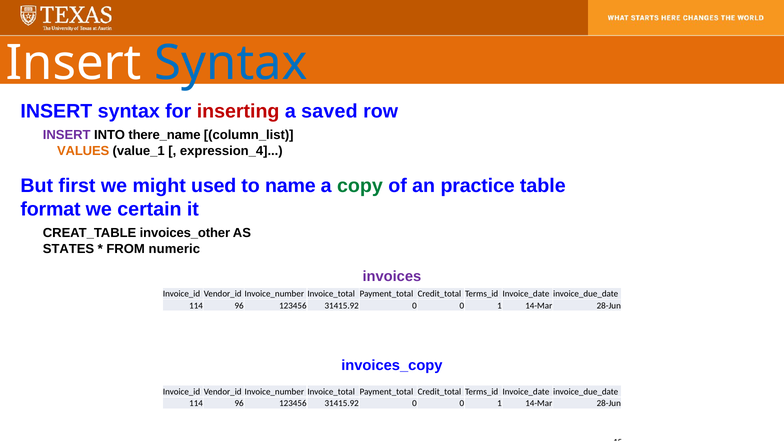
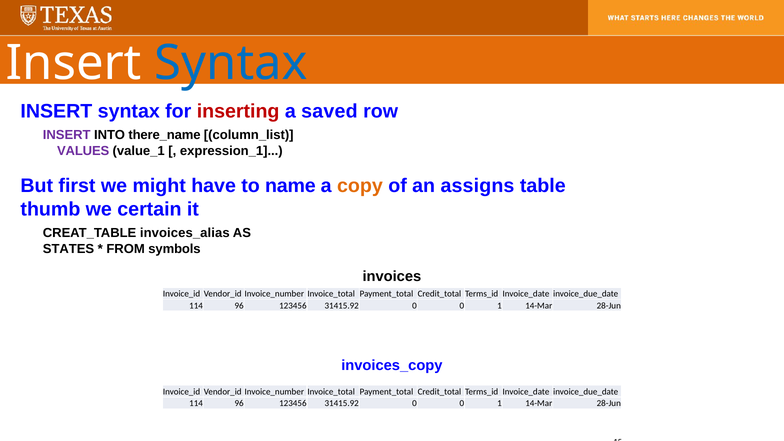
VALUES colour: orange -> purple (83, 151)
expression_4: expression_4 -> expression_1 (231, 151)
used: used -> have (214, 186)
copy colour: green -> orange (360, 186)
practice: practice -> assigns (477, 186)
format: format -> thumb (50, 209)
invoices_other: invoices_other -> invoices_alias (185, 233)
numeric: numeric -> symbols (174, 249)
invoices colour: purple -> black (392, 276)
